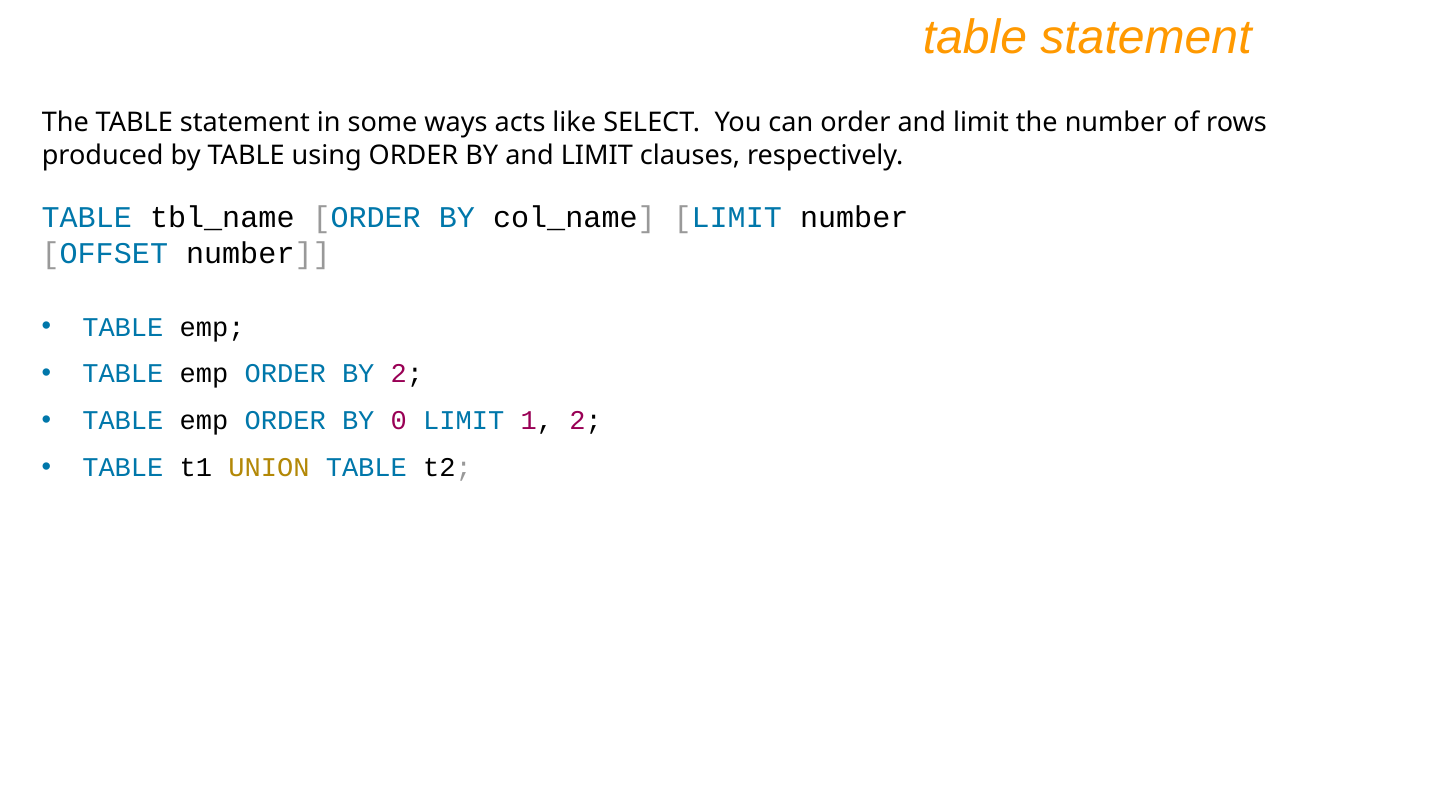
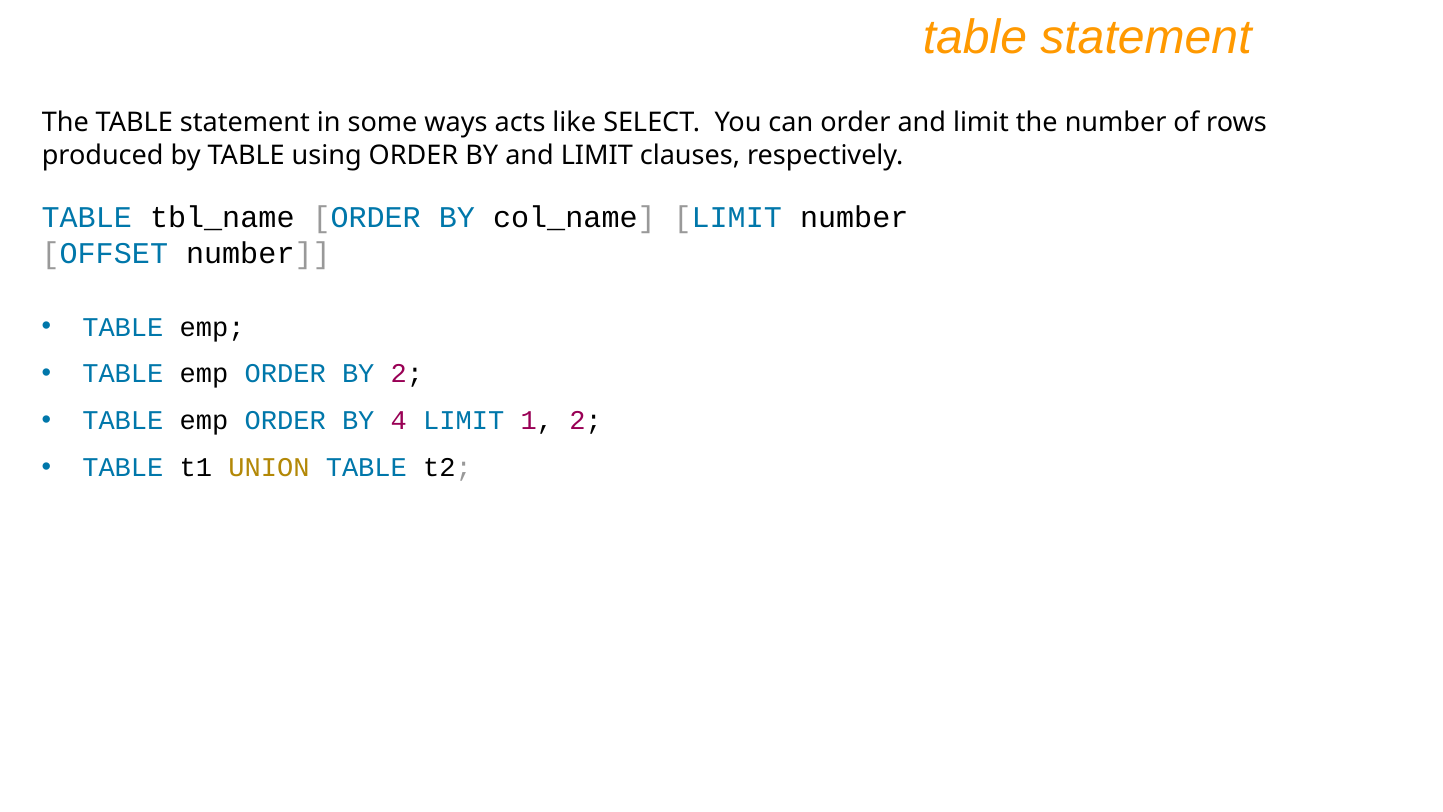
0: 0 -> 4 (399, 421)
